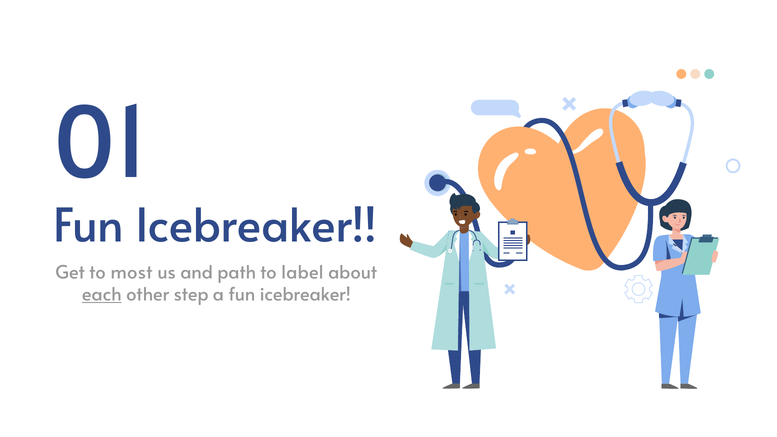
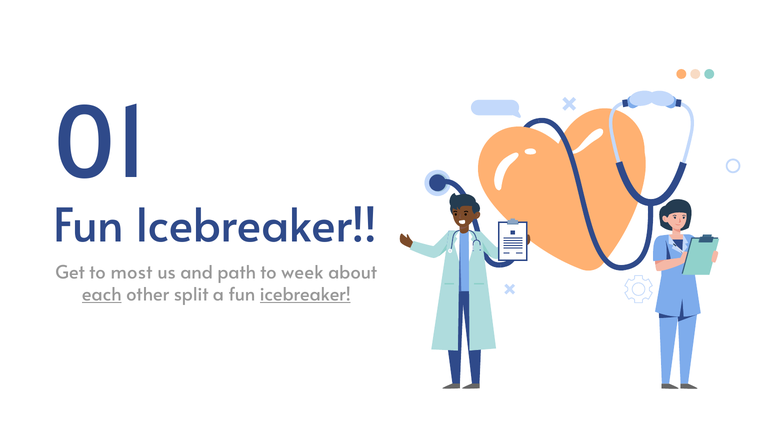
label: label -> week (302, 273)
step: step -> split (191, 295)
icebreaker underline: none -> present (305, 295)
